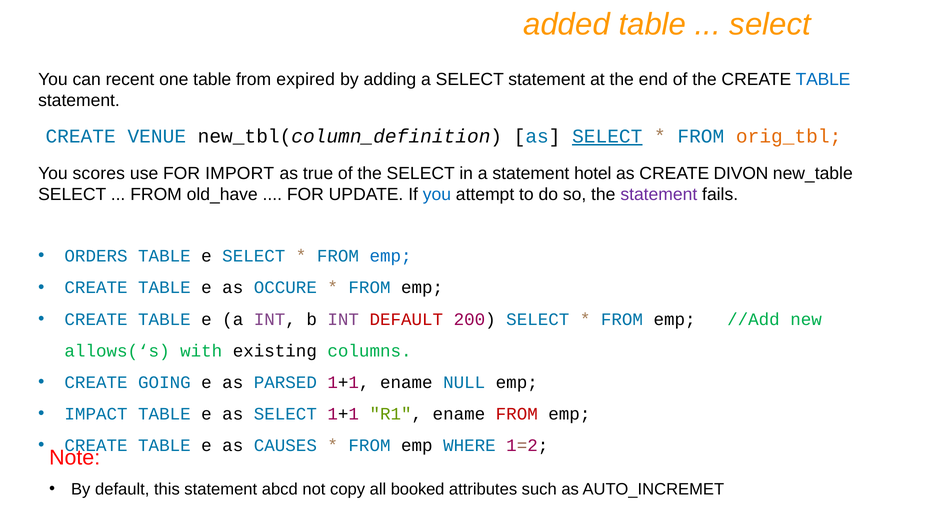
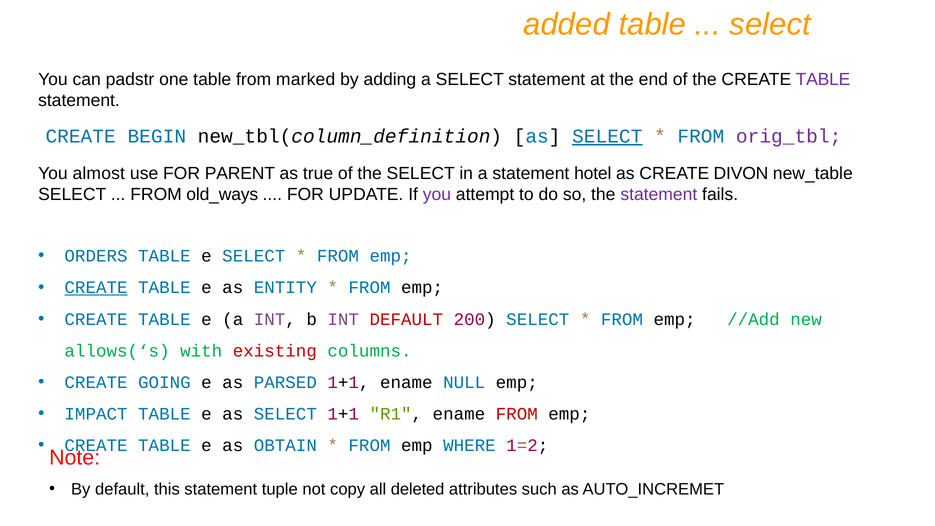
recent: recent -> padstr (130, 79)
expired: expired -> marked (306, 79)
TABLE colour: blue -> purple (823, 79)
VENUE: VENUE -> BEGIN (157, 136)
orig_tbl colour: orange -> purple (789, 136)
scores: scores -> almost (99, 173)
IMPORT: IMPORT -> PARENT (240, 173)
old_have: old_have -> old_ways (222, 194)
you colour: blue -> purple (437, 194)
CREATE underline: none -> present (96, 288)
OCCURE: OCCURE -> ENTITY (285, 288)
existing colour: black -> red (275, 351)
CAUSES: CAUSES -> OBTAIN (285, 445)
abcd: abcd -> tuple (280, 489)
booked: booked -> deleted (418, 489)
